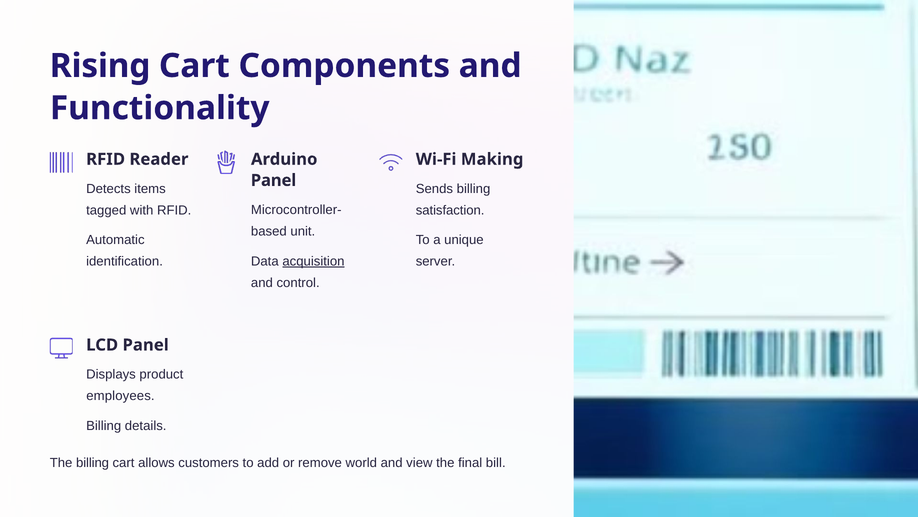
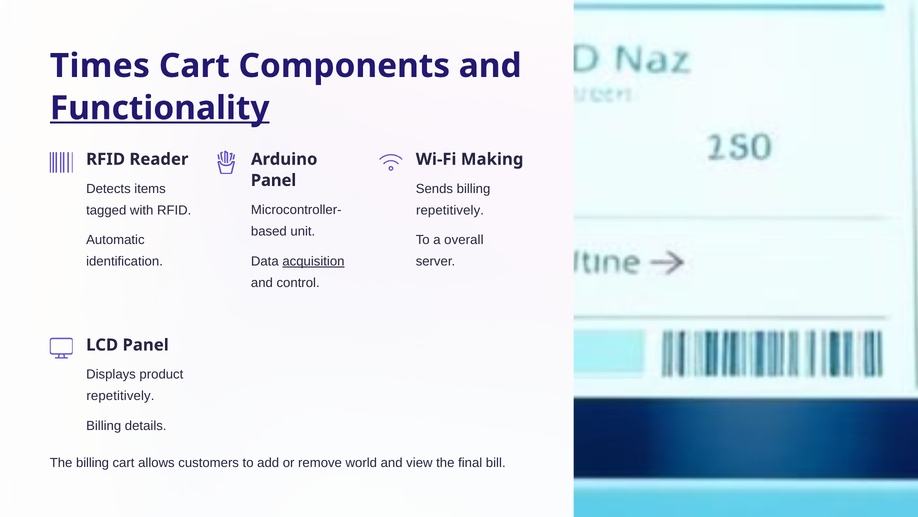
Rising: Rising -> Times (100, 66)
Functionality underline: none -> present (160, 108)
satisfaction: satisfaction -> repetitively (450, 210)
unique: unique -> overall (464, 240)
employees: employees -> repetitively (120, 396)
